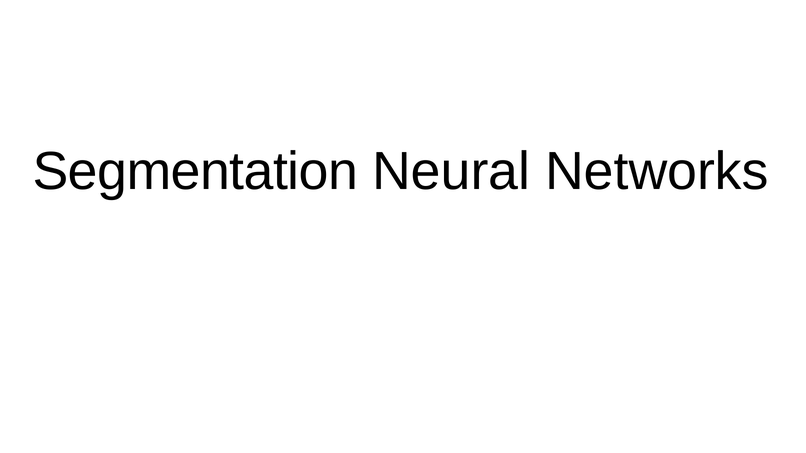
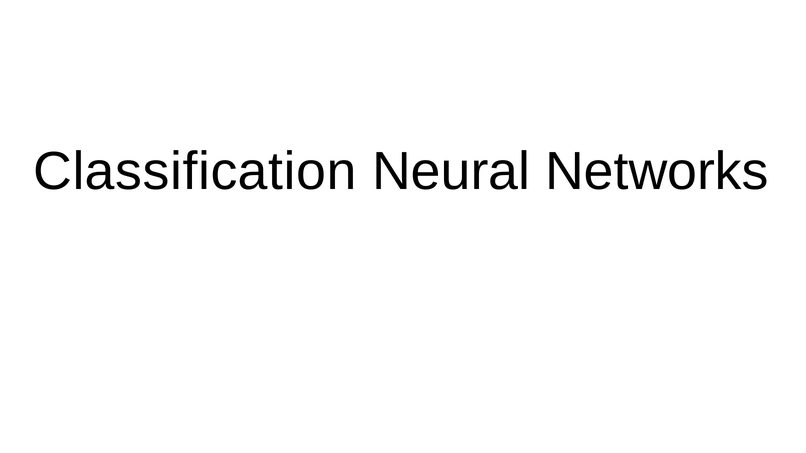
Segmentation: Segmentation -> Classification (195, 171)
